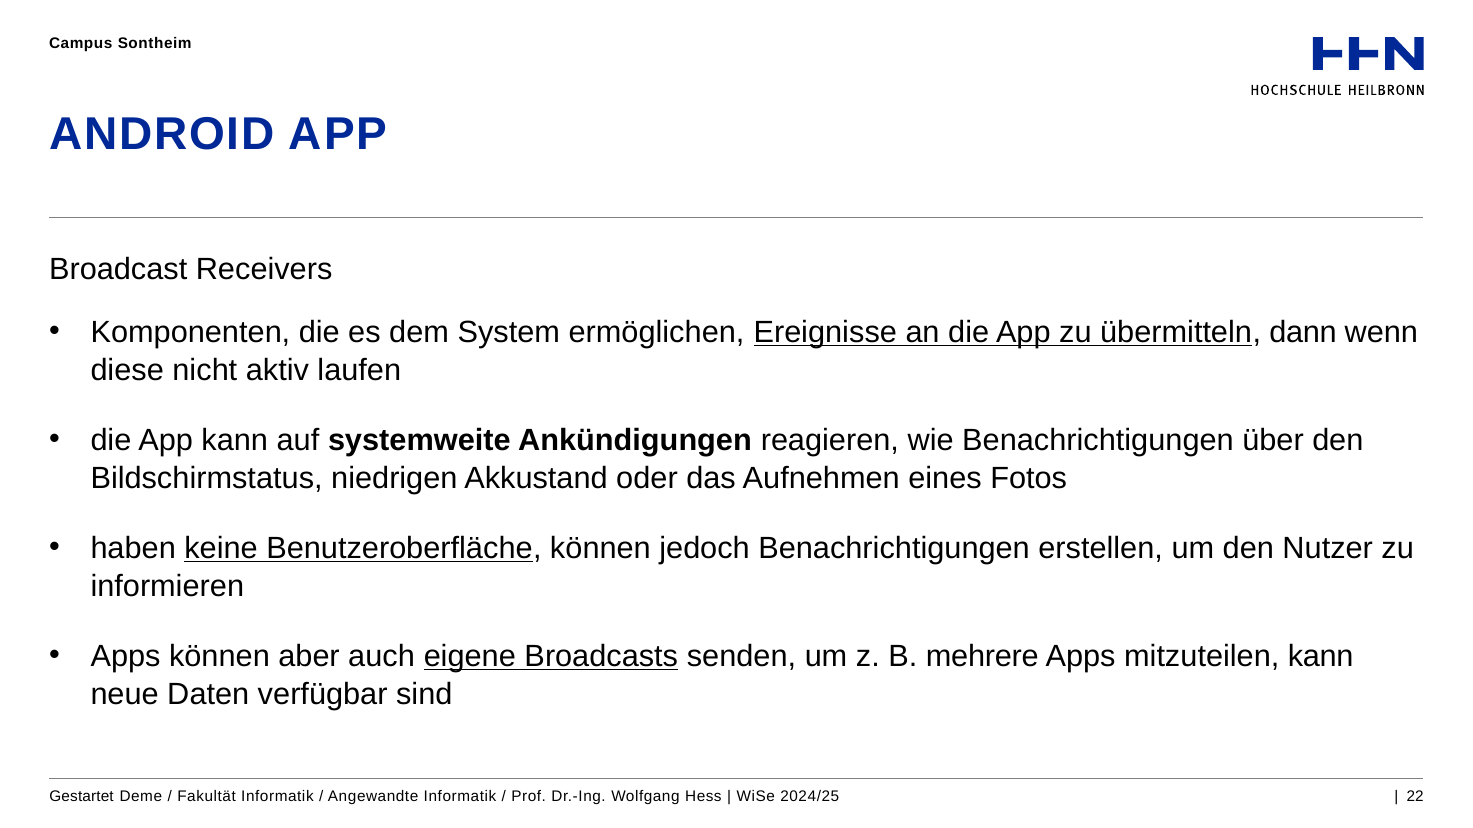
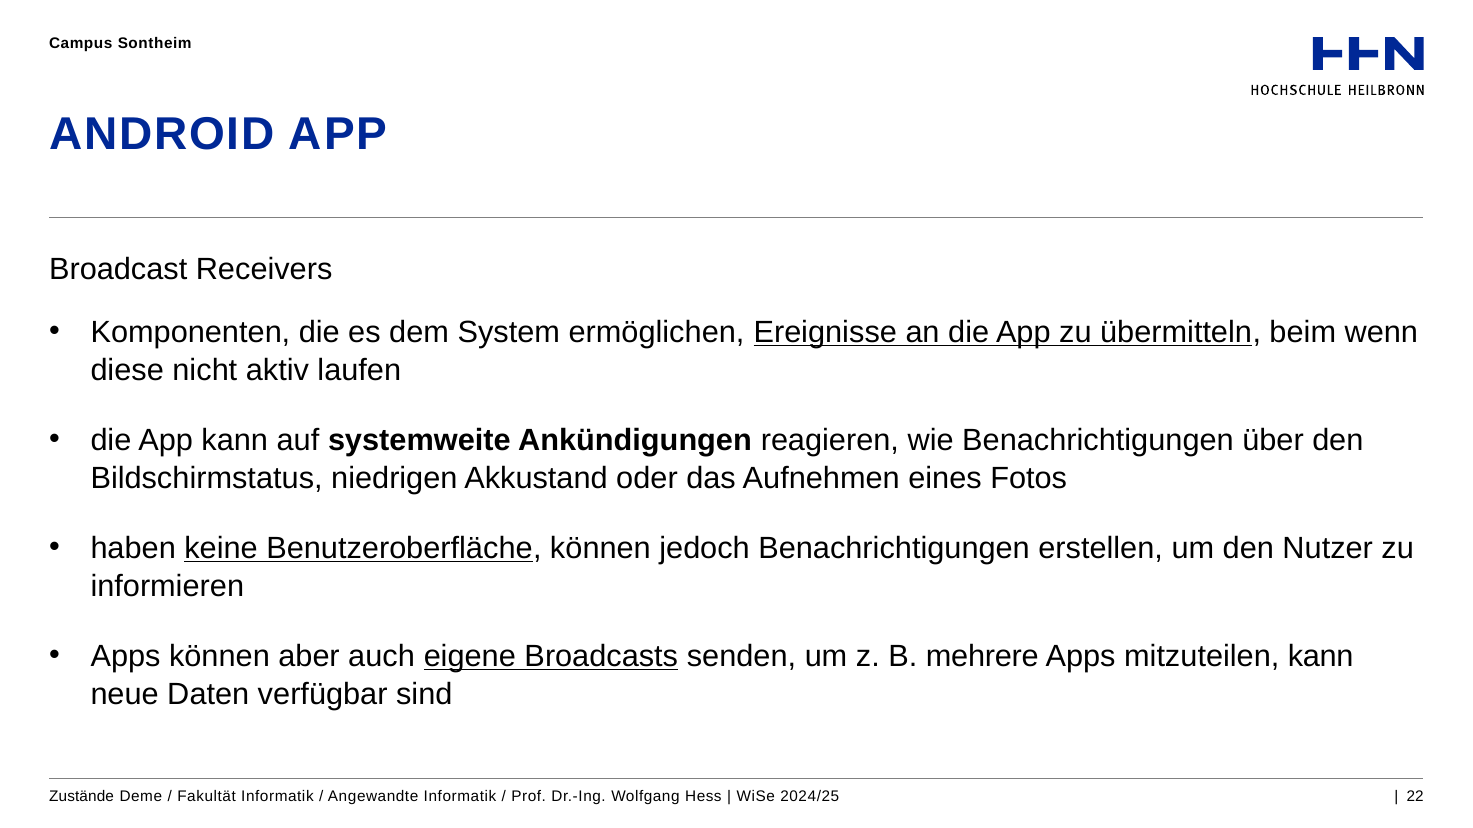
dann: dann -> beim (1303, 332)
Gestartet: Gestartet -> Zustände (82, 797)
